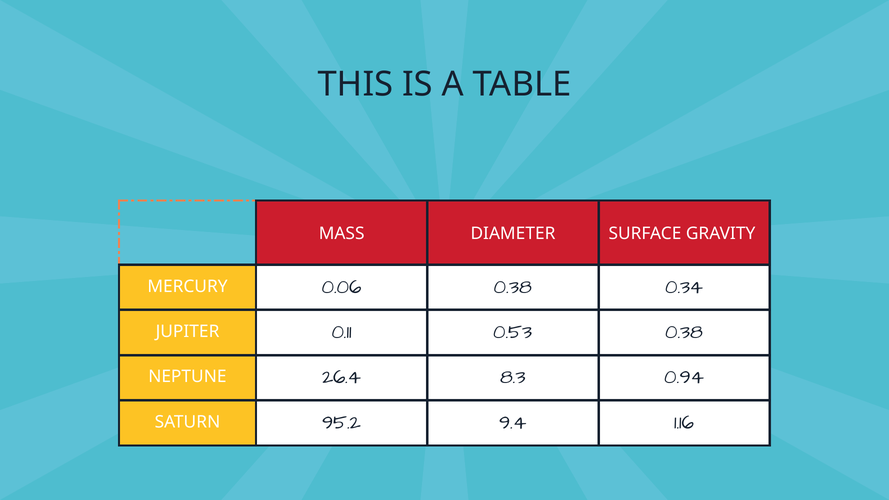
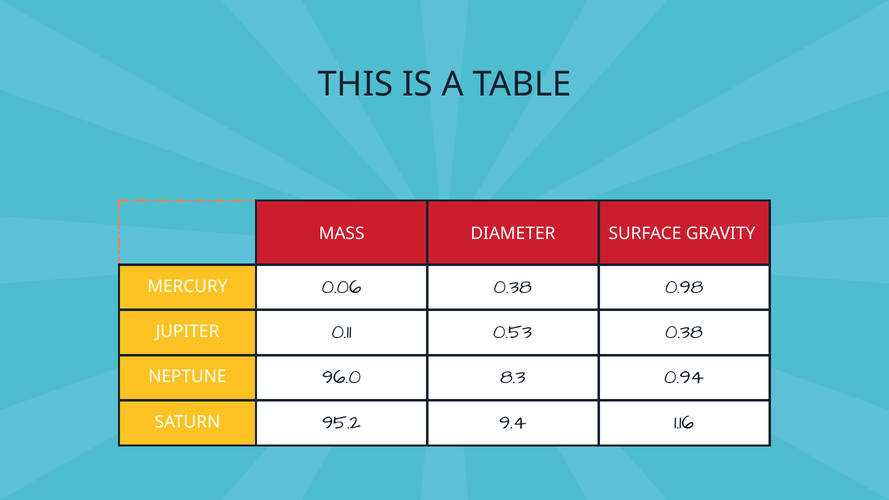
0.34: 0.34 -> 0.98 (684, 287)
26.4: 26.4 -> 96.0 (342, 377)
